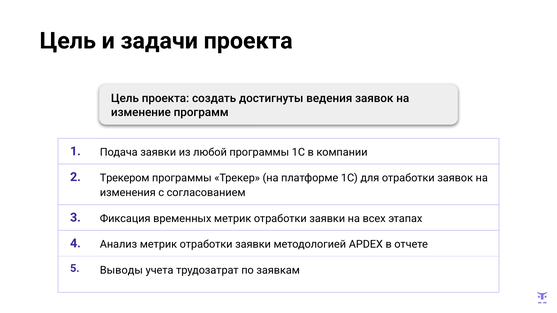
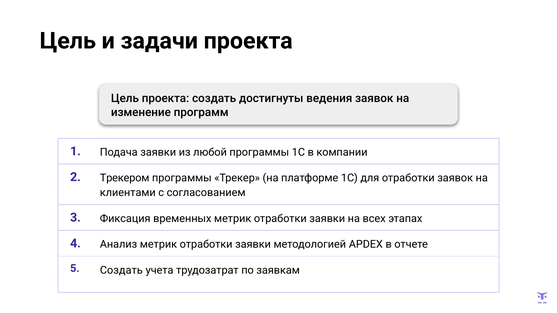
изменения: изменения -> клиентами (128, 193)
5 Выводы: Выводы -> Создать (121, 270)
